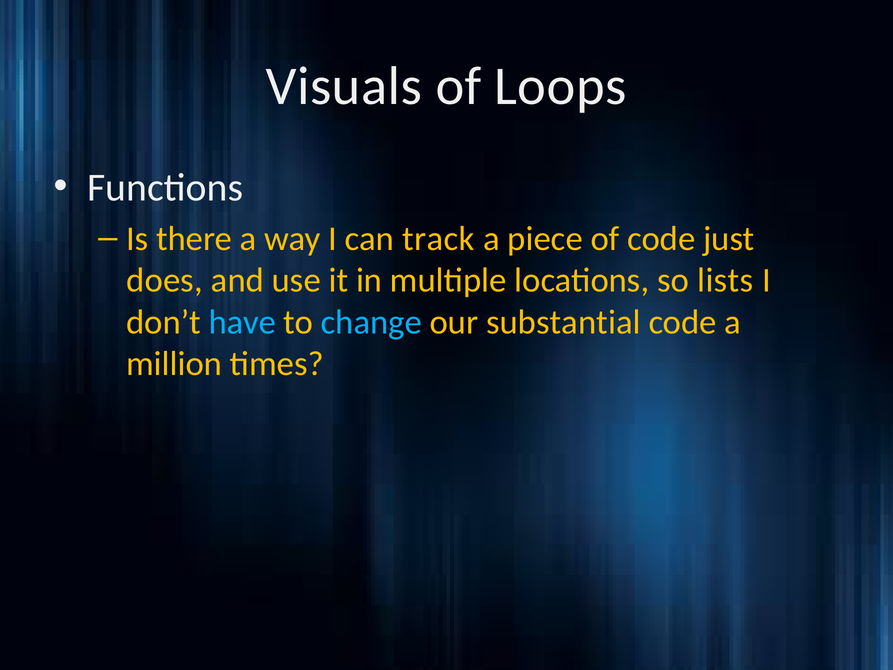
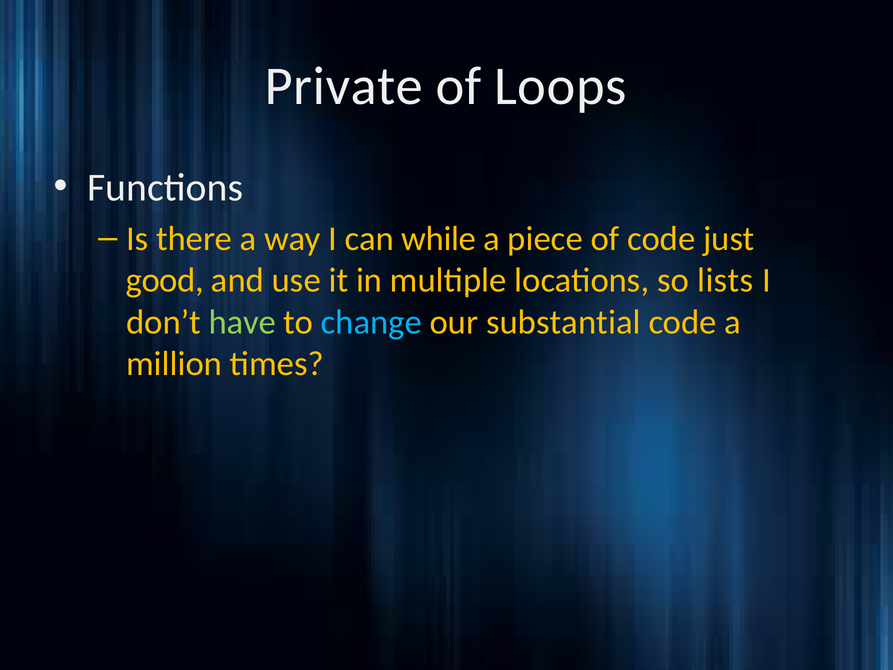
Visuals: Visuals -> Private (344, 86)
track: track -> while (439, 239)
does: does -> good (165, 280)
have colour: light blue -> light green (242, 322)
